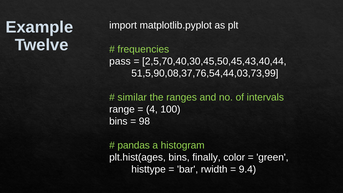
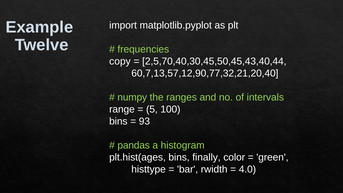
pass: pass -> copy (120, 61)
51,5,90,08,37,76,54,44,03,73,99: 51,5,90,08,37,76,54,44,03,73,99 -> 60,7,13,57,12,90,77,32,21,20,40 (205, 73)
similar: similar -> numpy (132, 97)
4: 4 -> 5 (152, 109)
98: 98 -> 93 (144, 121)
9.4: 9.4 -> 4.0 (247, 169)
